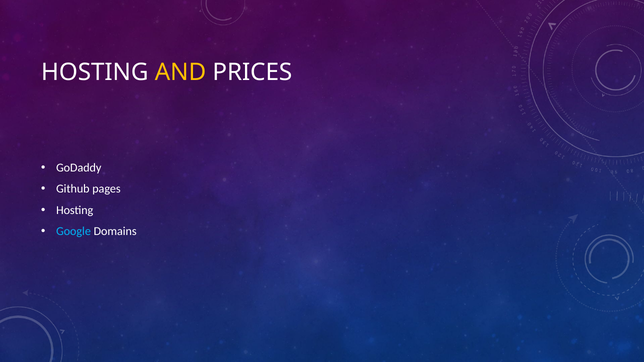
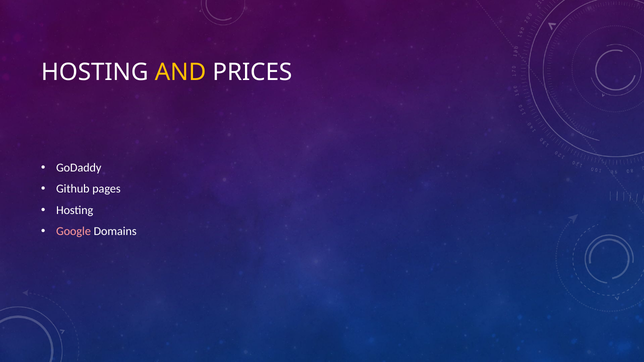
Google colour: light blue -> pink (74, 232)
